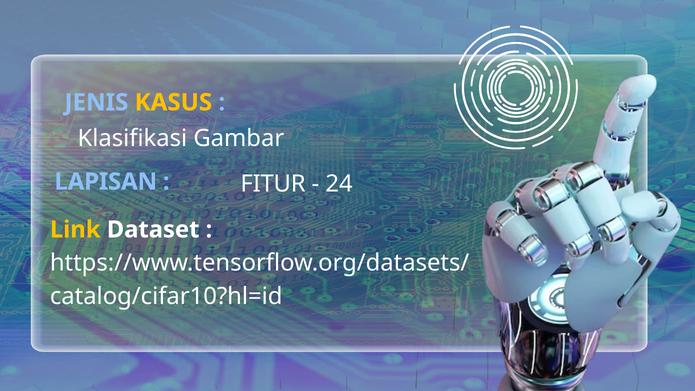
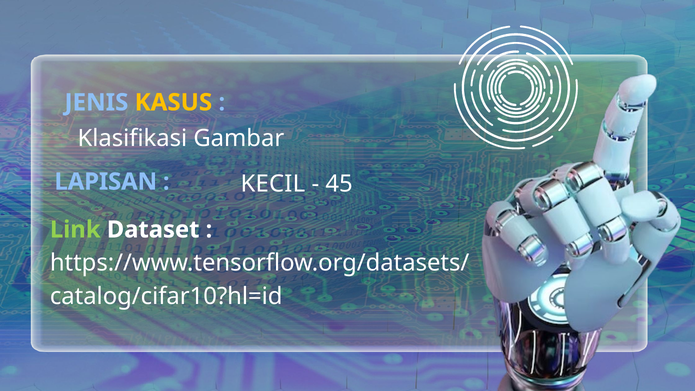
FITUR: FITUR -> KECIL (273, 184)
24: 24 -> 45 (339, 184)
Link colour: yellow -> light green (75, 230)
